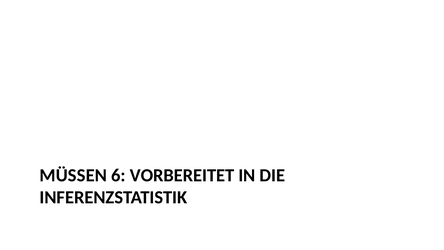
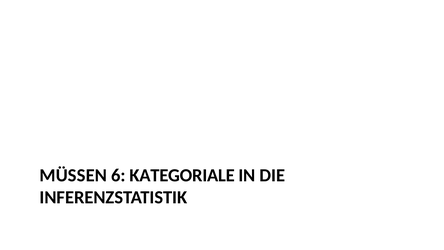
VORBEREITET: VORBEREITET -> KATEGORIALE (182, 175)
